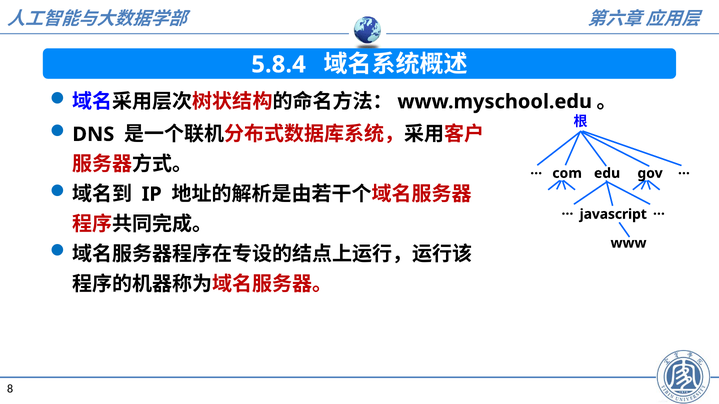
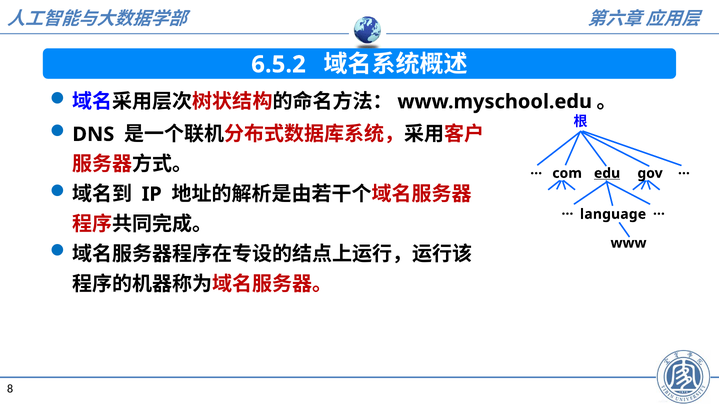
5.8.4: 5.8.4 -> 6.5.2 (279, 65)
edu underline: none -> present (607, 173)
javascript: javascript -> language (613, 214)
